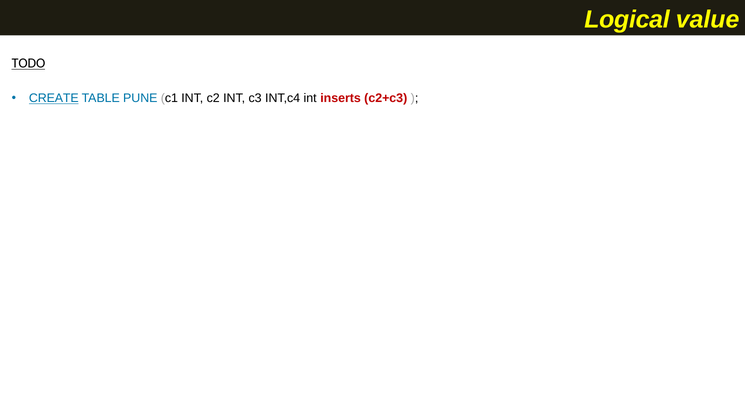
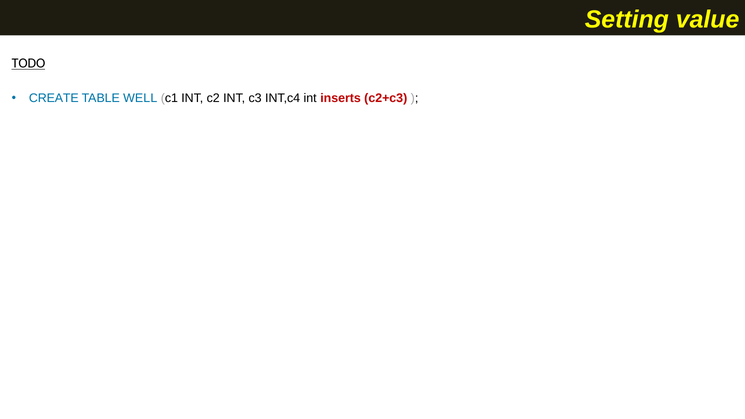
Logical: Logical -> Setting (627, 19)
CREATE underline: present -> none (54, 98)
PUNE: PUNE -> WELL (140, 98)
